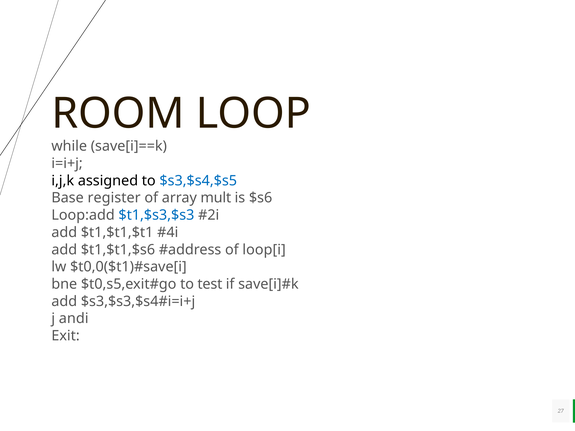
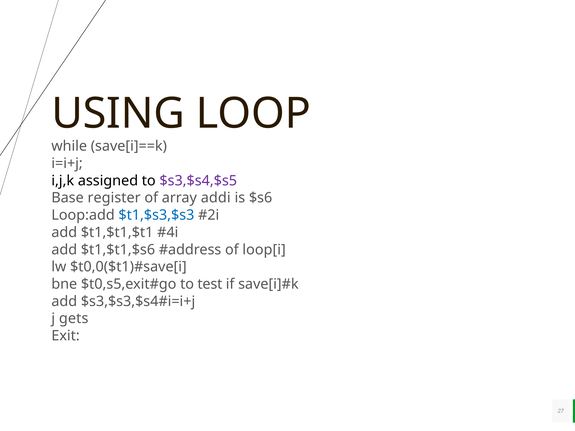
ROOM: ROOM -> USING (118, 114)
$s3,$s4,$s5 colour: blue -> purple (198, 181)
mult: mult -> addi (216, 198)
andi: andi -> gets (74, 319)
